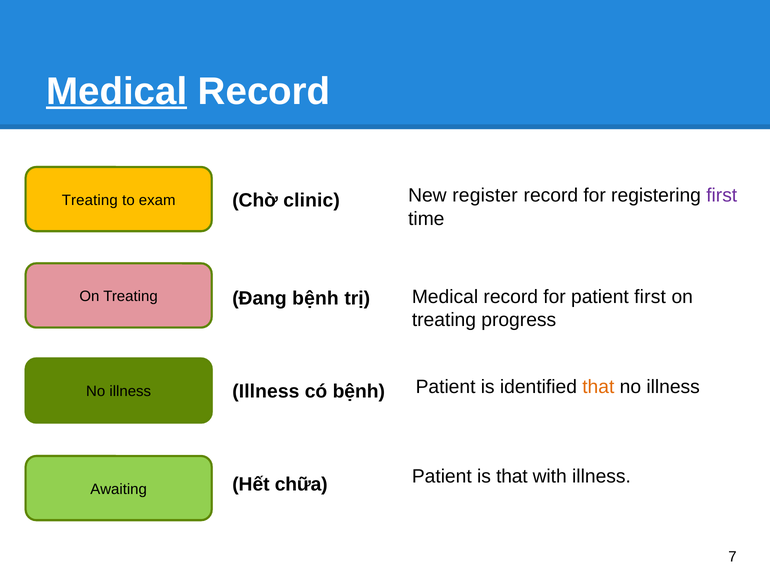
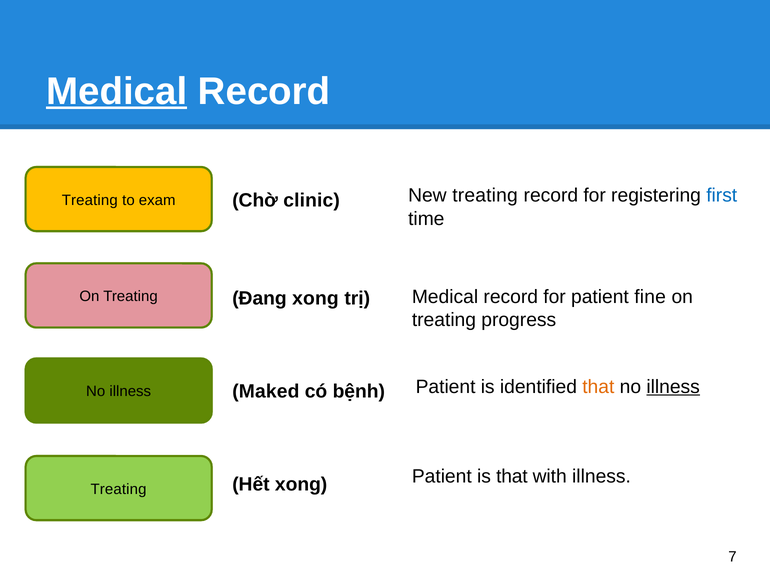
New register: register -> treating (485, 195)
first colour: purple -> blue (722, 195)
patient first: first -> fine (650, 296)
Đang bệnh: bệnh -> xong (315, 298)
illness underline: none -> present (673, 386)
Illness: Illness -> Maked (266, 391)
Hết chữa: chữa -> xong (301, 484)
Awaiting: Awaiting -> Treating (119, 489)
